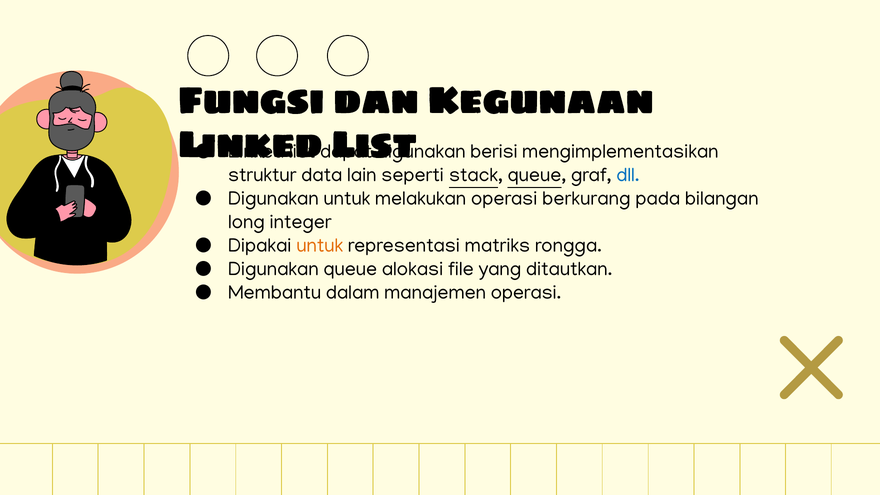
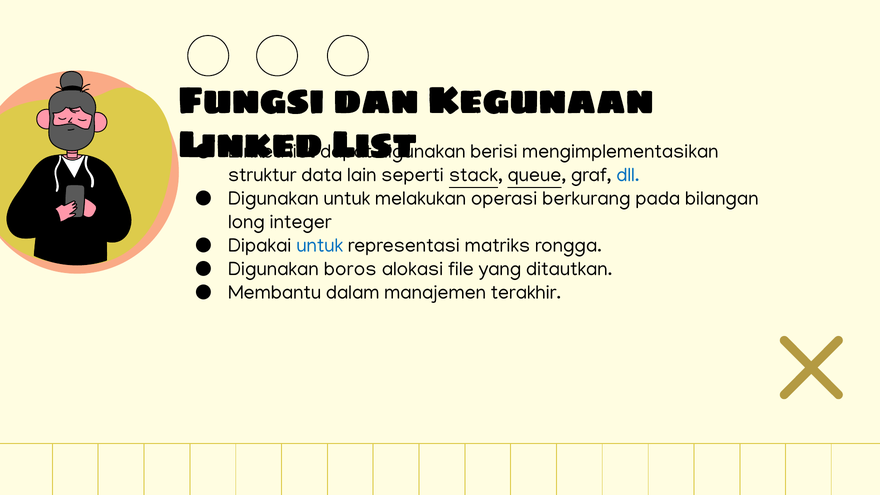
untuk colour: orange -> blue (320, 245)
Digunakan queue: queue -> boros (350, 269)
manajemen operasi: operasi -> terakhir (526, 292)
